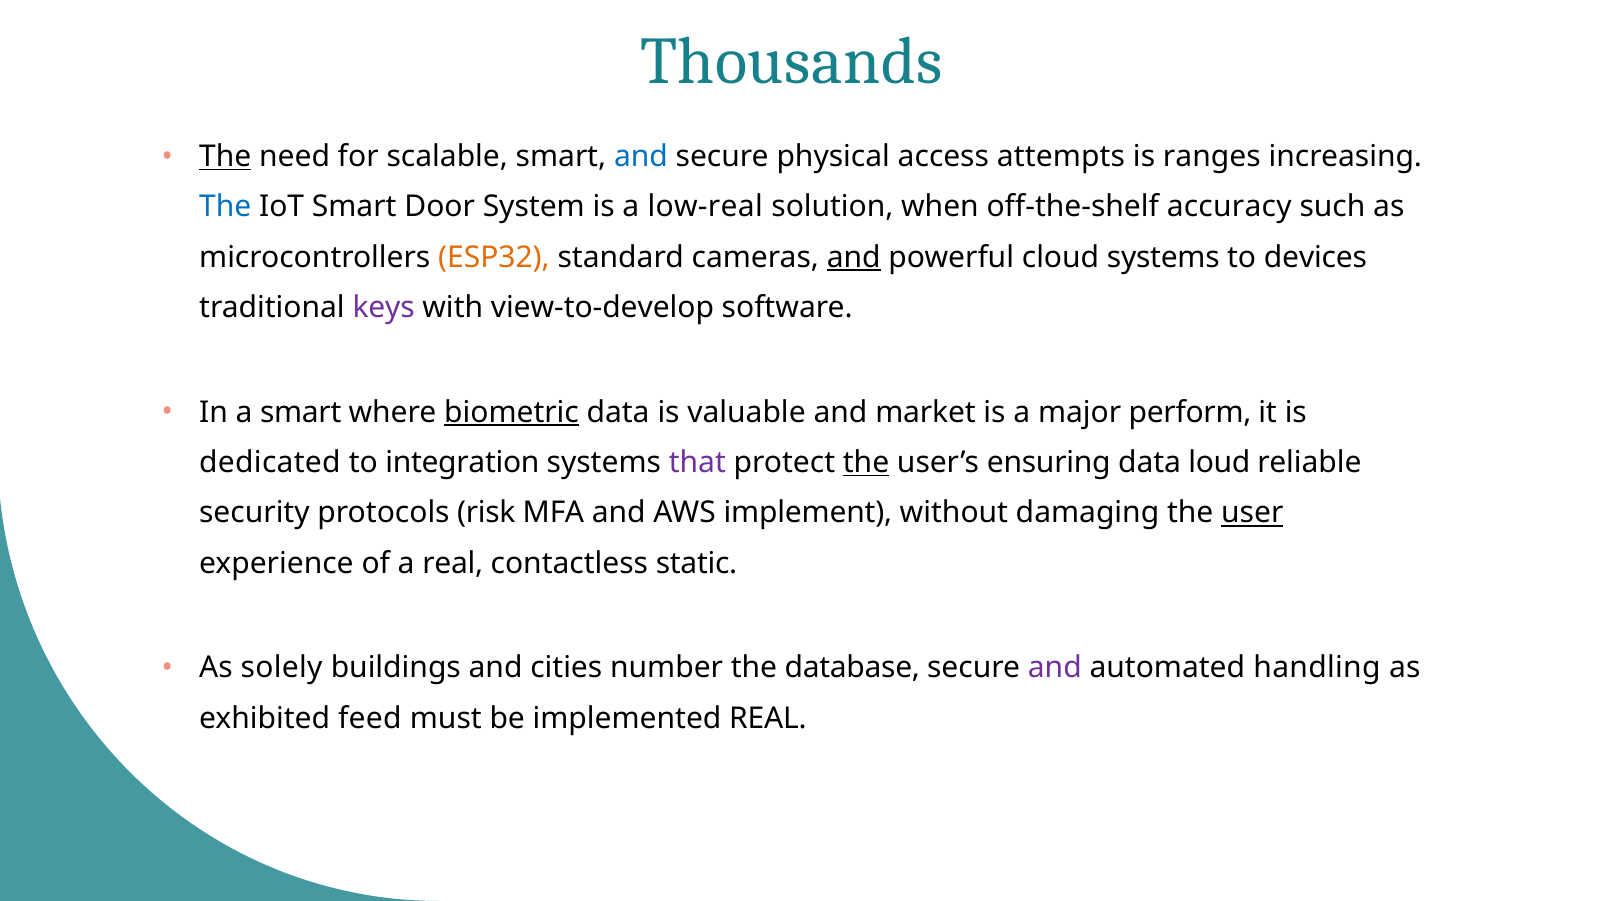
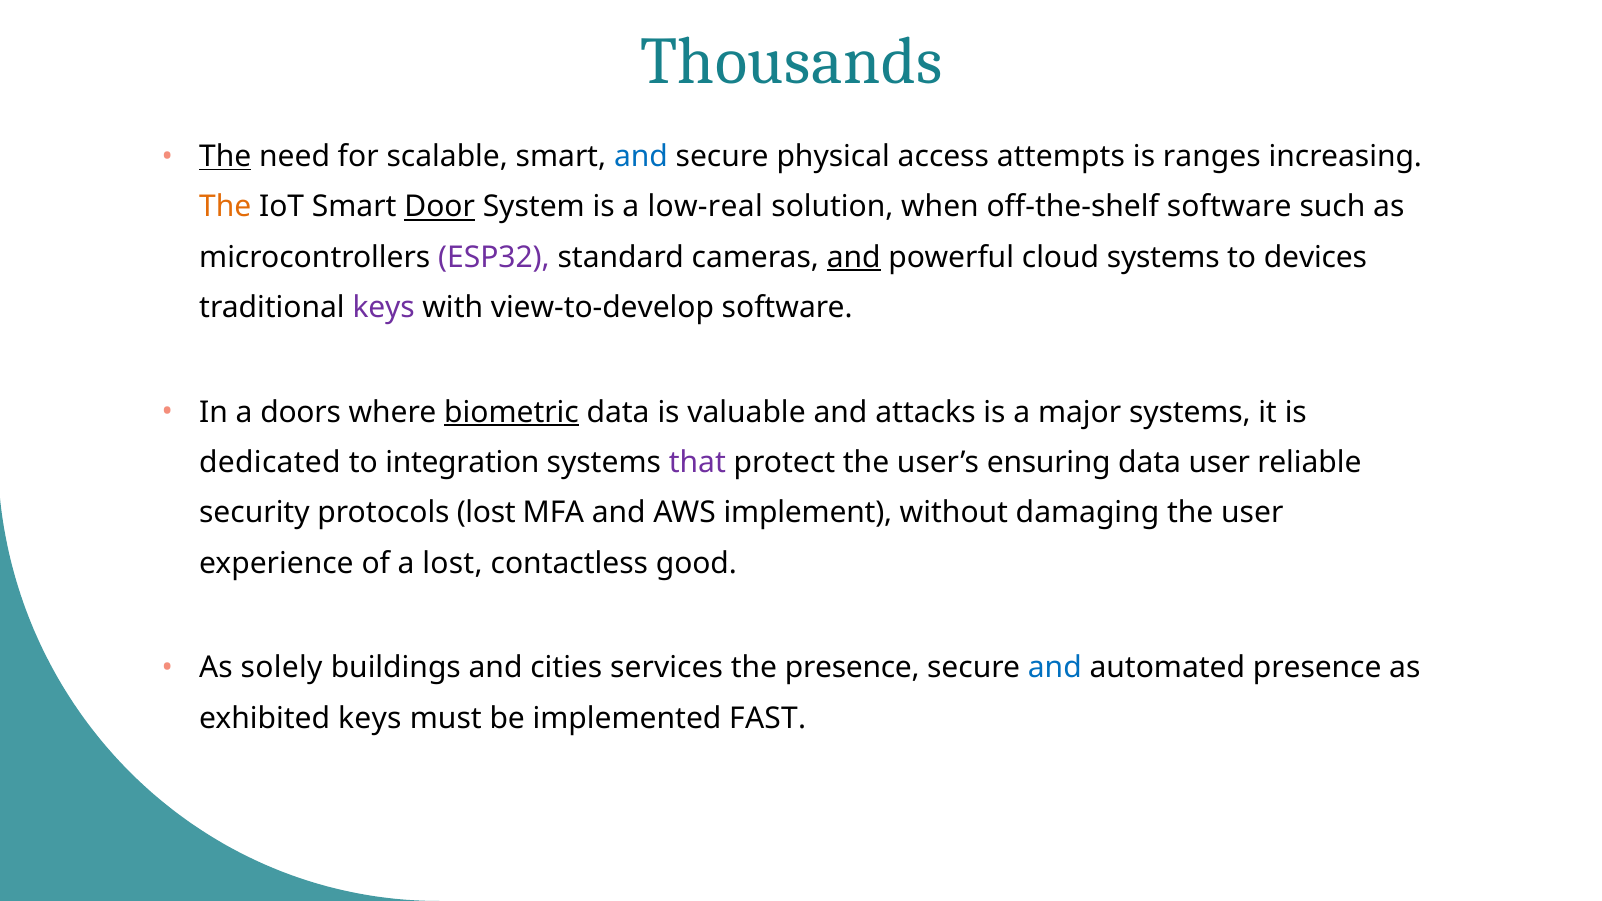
The colour: blue -> orange (225, 207)
Door underline: none -> present (440, 207)
off-the-shelf accuracy: accuracy -> software (1229, 207)
ESP32 colour: orange -> purple (494, 257)
a smart: smart -> doors (301, 412)
market: market -> attacks (925, 412)
major perform: perform -> systems (1190, 412)
the underline: present -> none (866, 463)
data loud: loud -> user (1219, 463)
protocols risk: risk -> lost (486, 513)
user underline: present -> none (1252, 513)
a real: real -> lost (452, 564)
static: static -> good (696, 564)
number: number -> services (667, 668)
the database: database -> presence (852, 668)
and colour: purple -> blue (1055, 668)
automated handling: handling -> presence (1317, 668)
exhibited feed: feed -> keys (370, 718)
implemented REAL: REAL -> FAST (768, 718)
